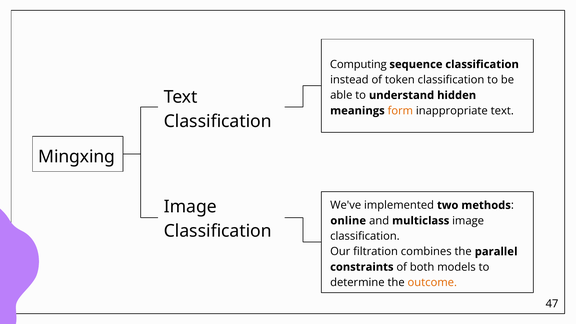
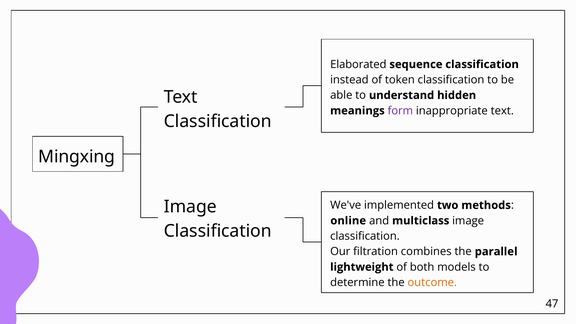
Computing: Computing -> Elaborated (358, 64)
form colour: orange -> purple (400, 111)
constraints: constraints -> lightweight (362, 267)
